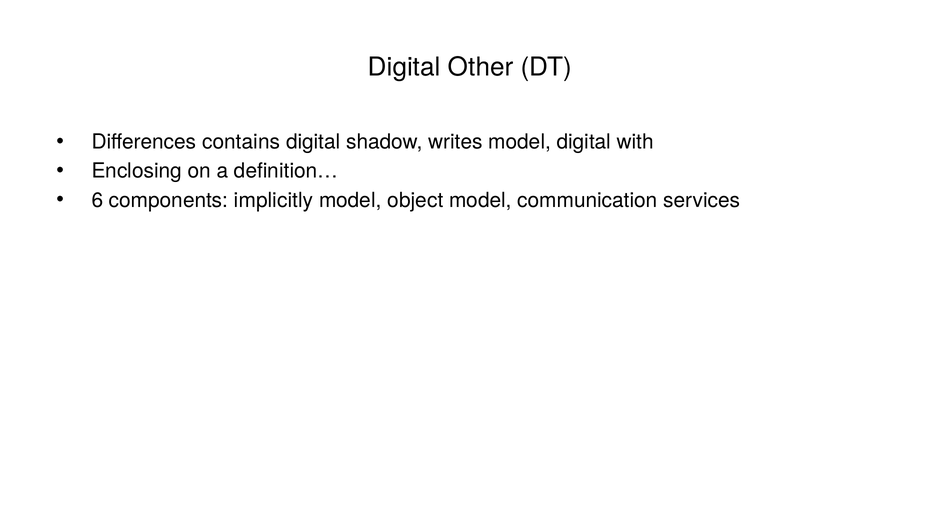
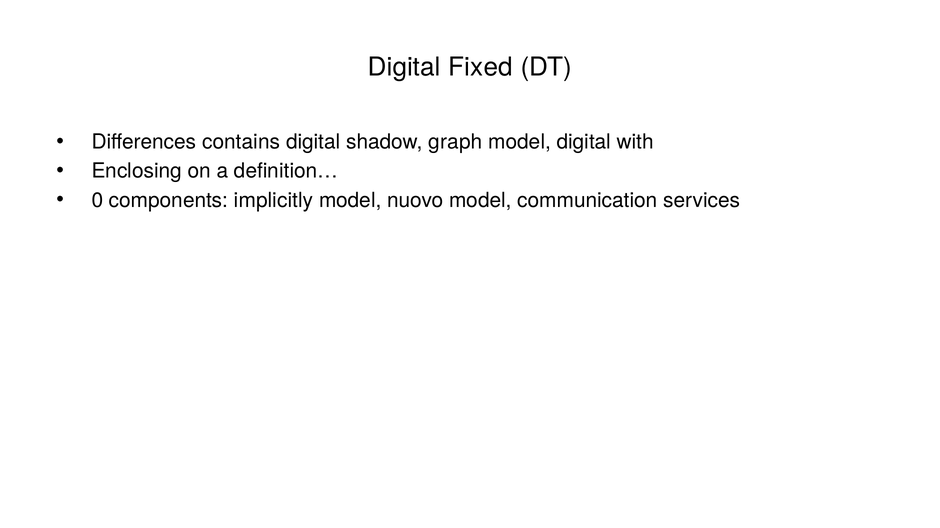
Other: Other -> Fixed (481, 67)
writes: writes -> graph (455, 142)
6: 6 -> 0 (97, 201)
object: object -> nuovo (415, 201)
